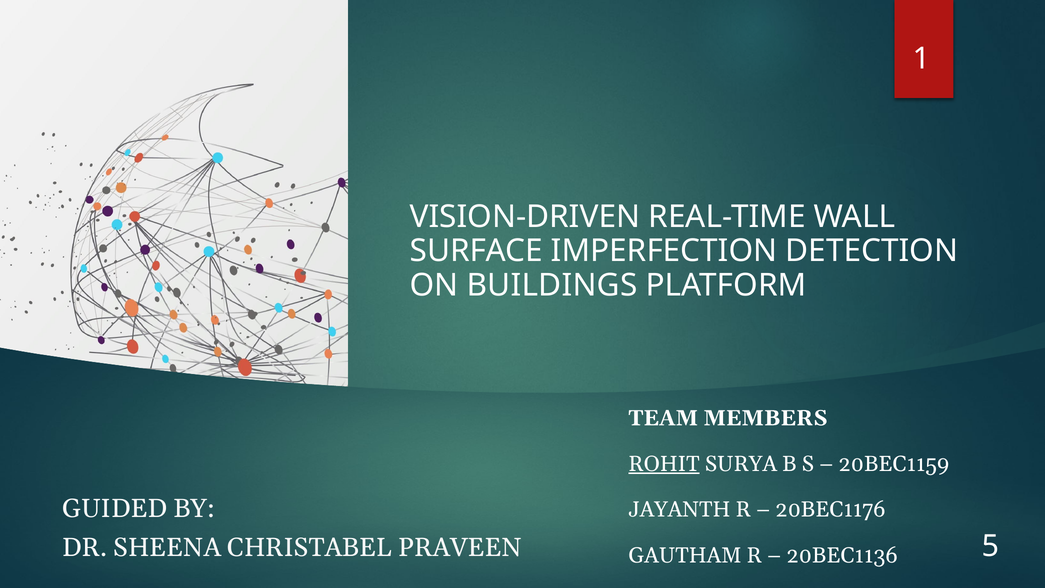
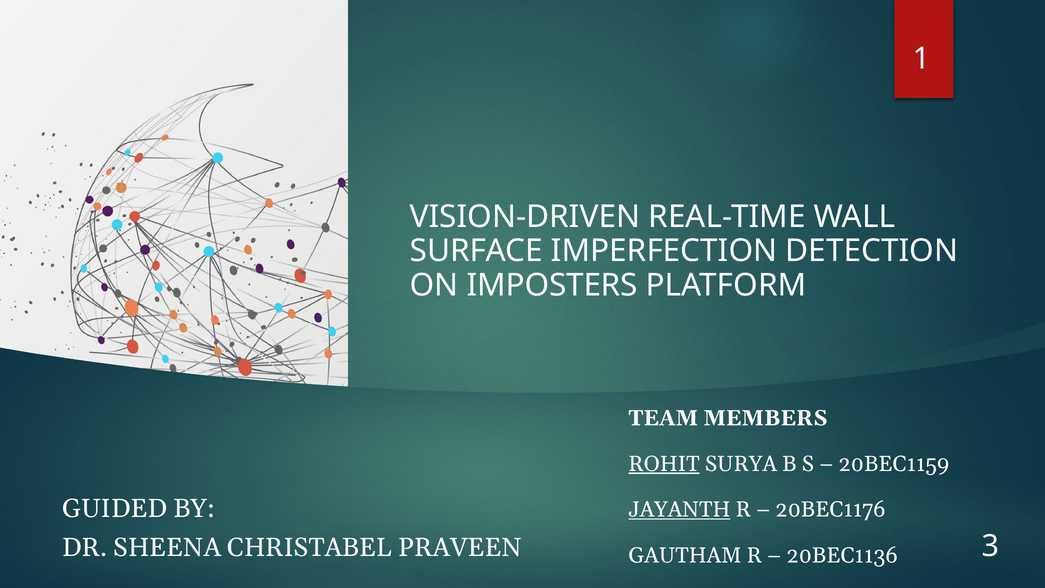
BUILDINGS: BUILDINGS -> IMPOSTERS (552, 285)
JAYANTH underline: none -> present (679, 509)
5: 5 -> 3 (990, 546)
